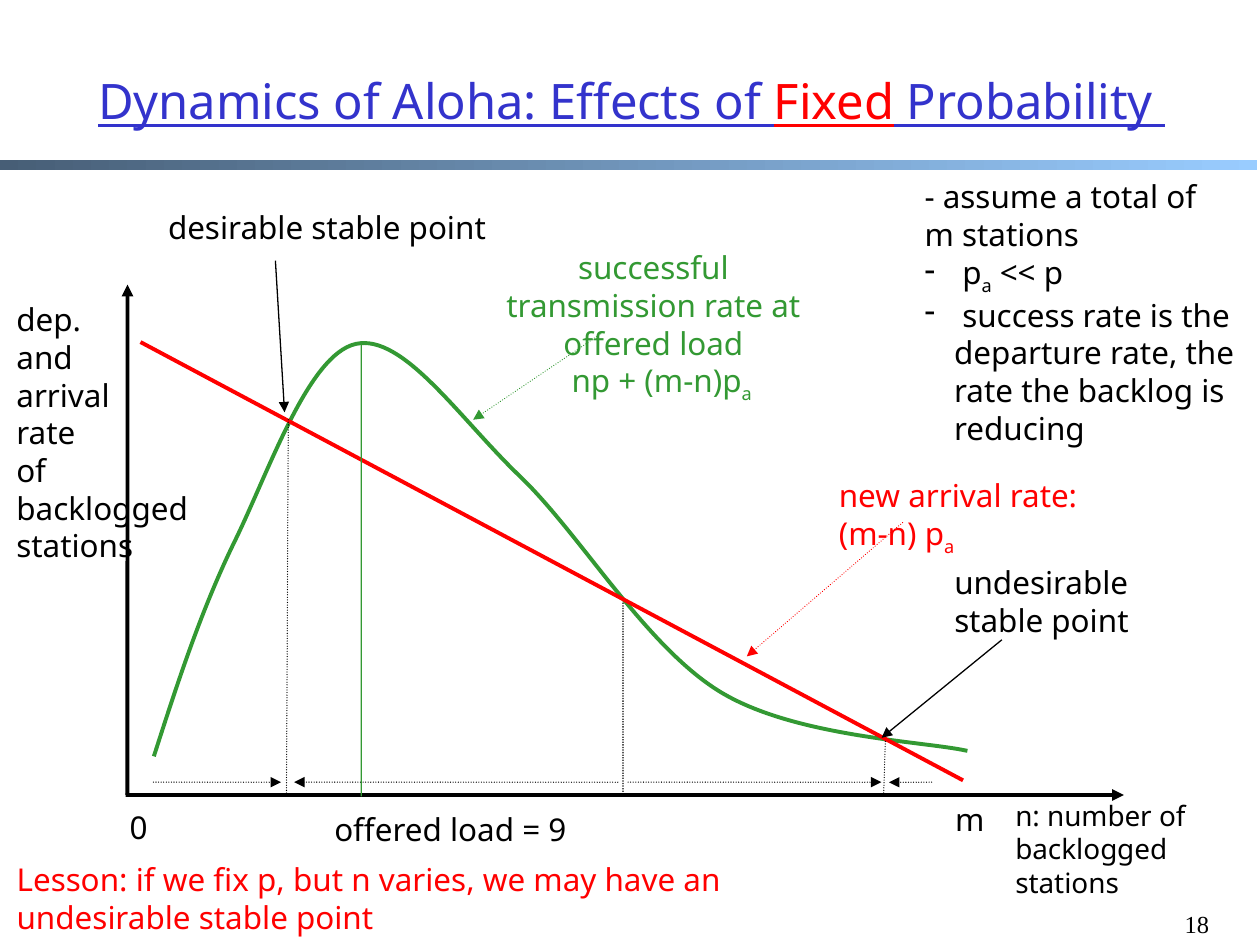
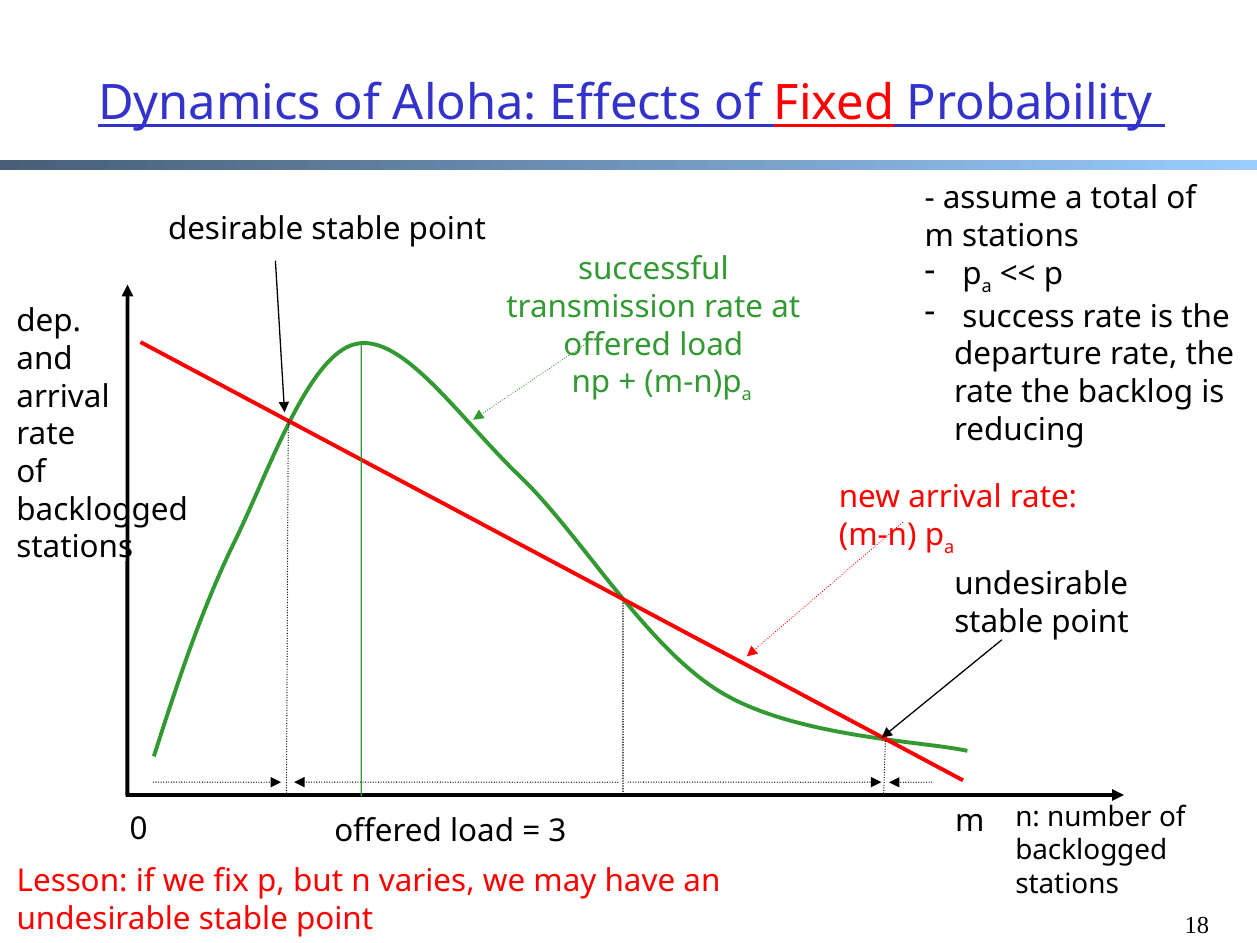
9: 9 -> 3 (557, 831)
